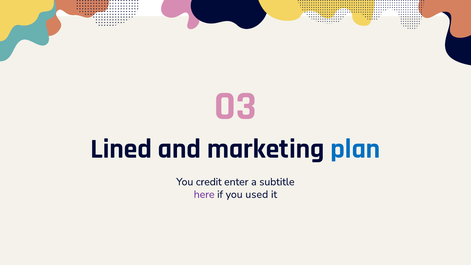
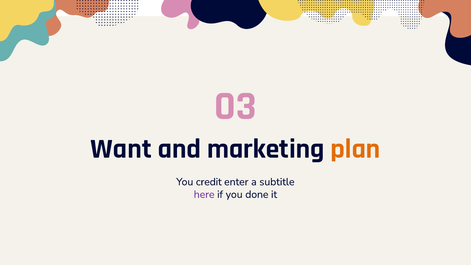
Lined: Lined -> Want (121, 149)
plan colour: blue -> orange (355, 149)
used: used -> done (257, 194)
